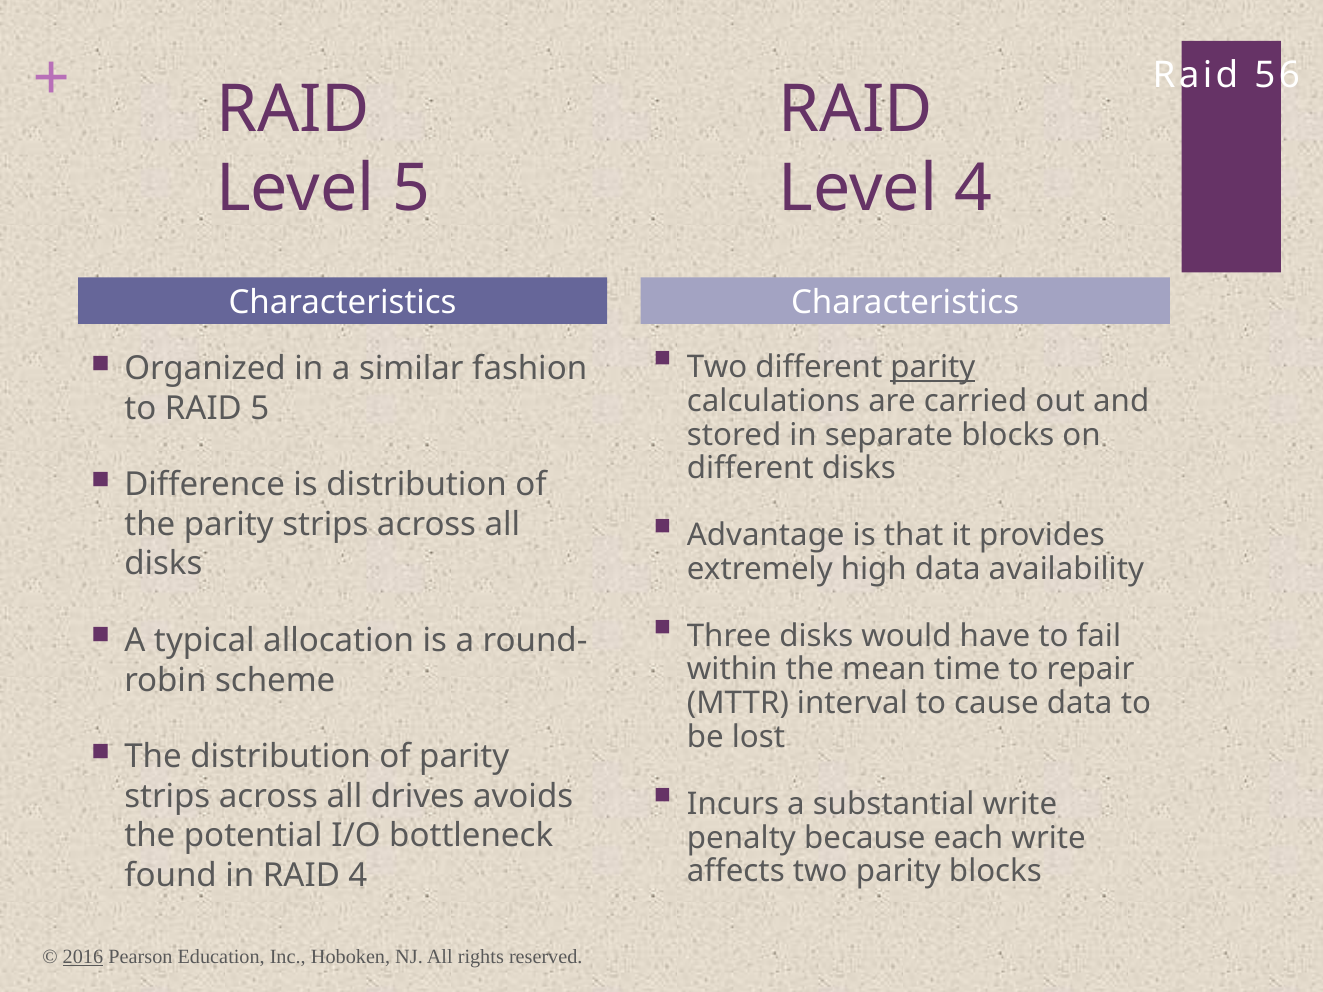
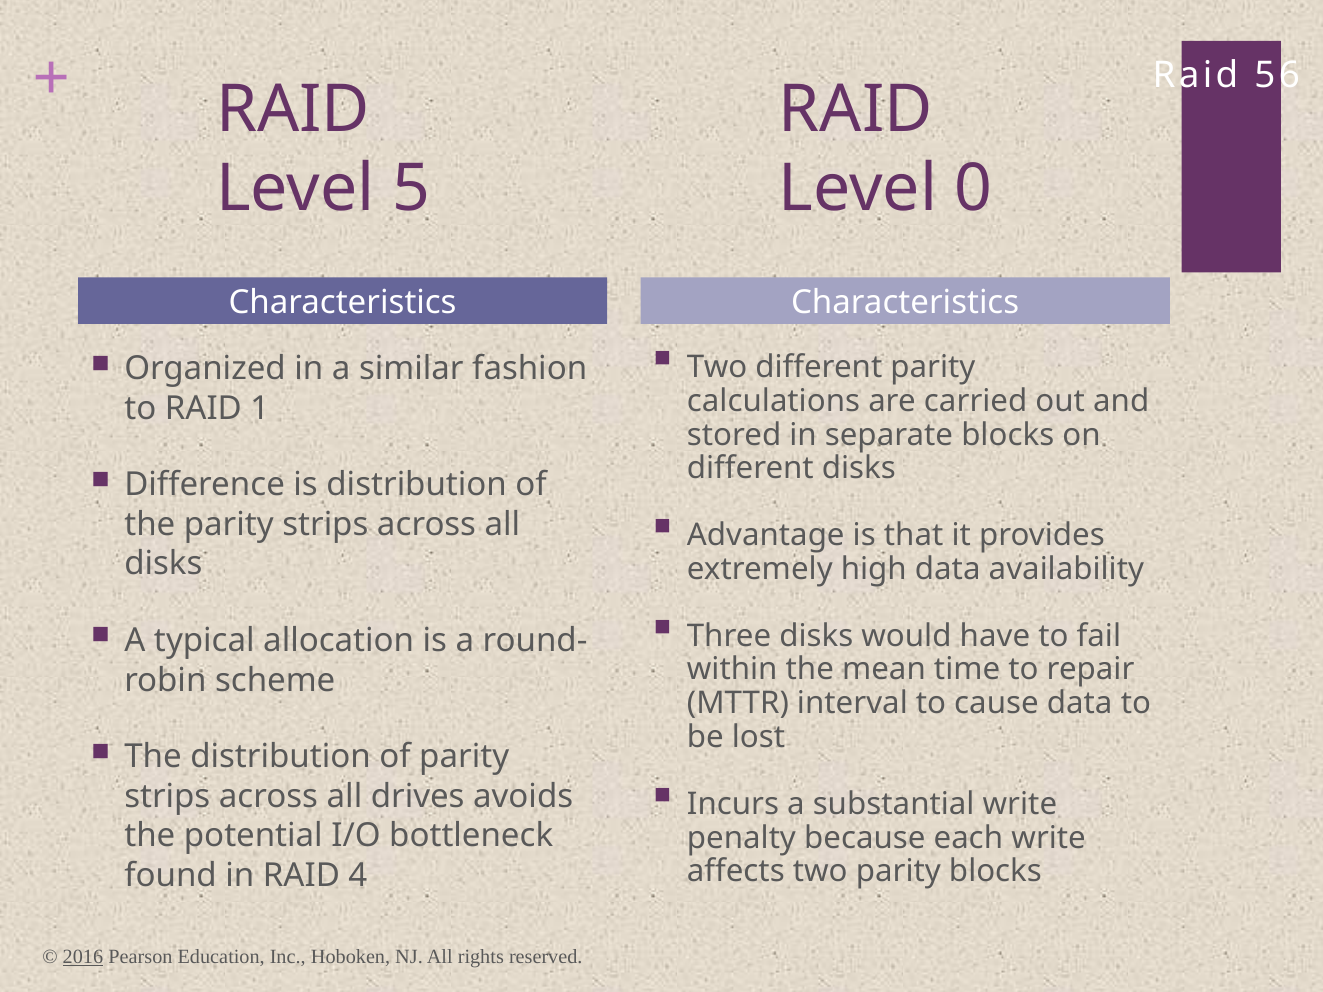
Level 4: 4 -> 0 (974, 189)
parity underline: present -> none (933, 367)
RAID 5: 5 -> 1 (260, 408)
